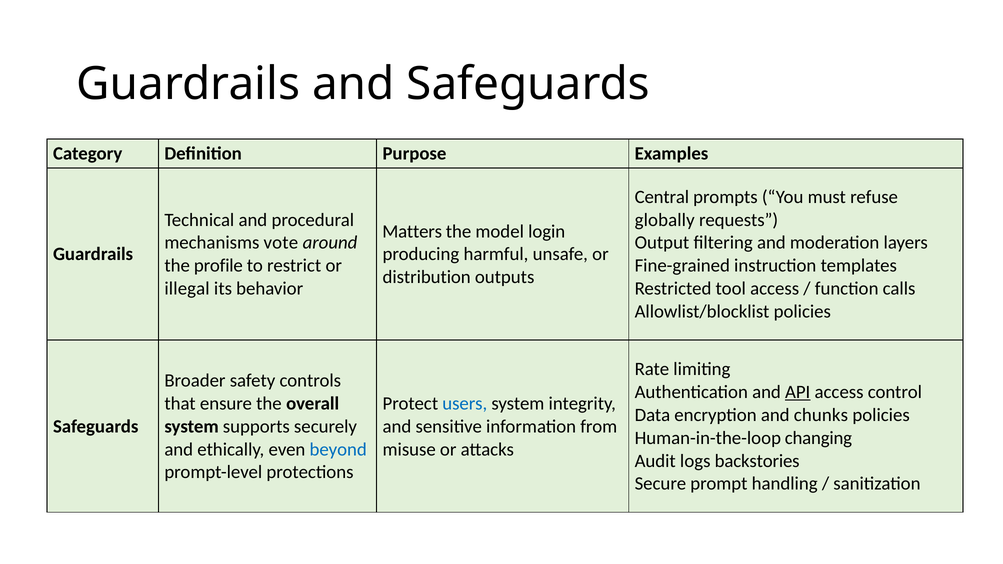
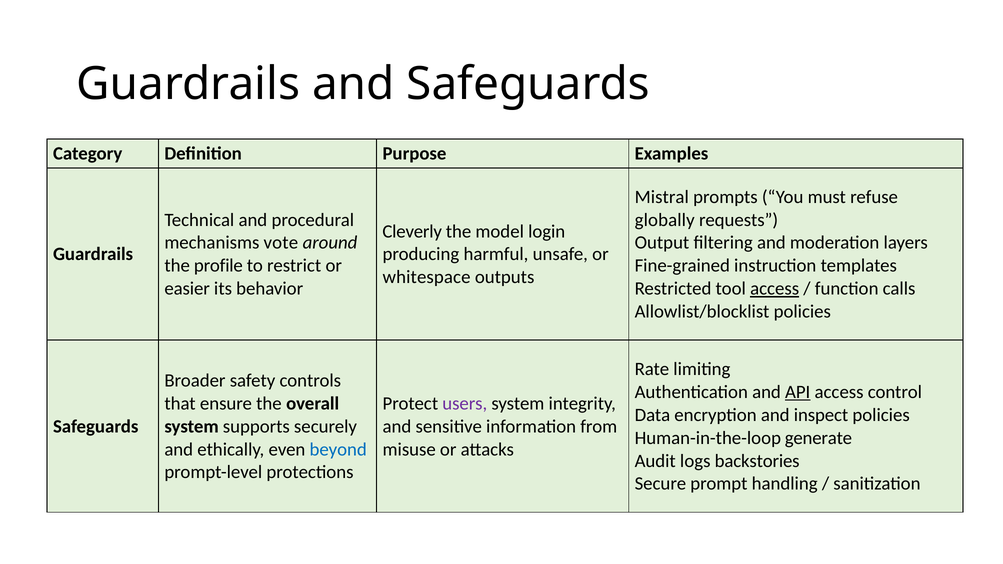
Central: Central -> Mistral (662, 197)
Matters: Matters -> Cleverly (412, 231)
distribution: distribution -> whitespace (427, 277)
illegal: illegal -> easier (187, 289)
access underline: none -> present (775, 289)
users colour: blue -> purple (465, 404)
chunks: chunks -> inspect (821, 415)
changing: changing -> generate (818, 438)
